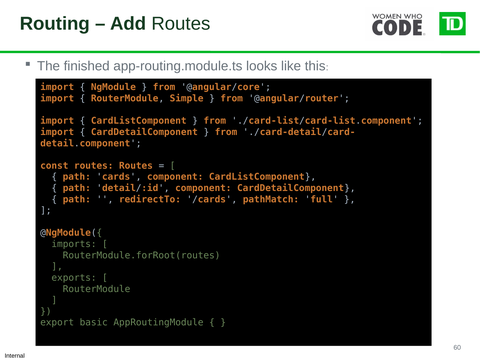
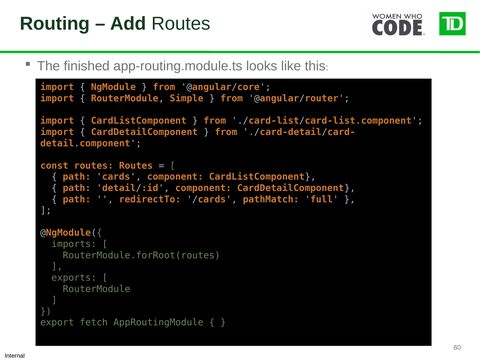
basic: basic -> fetch (94, 323)
